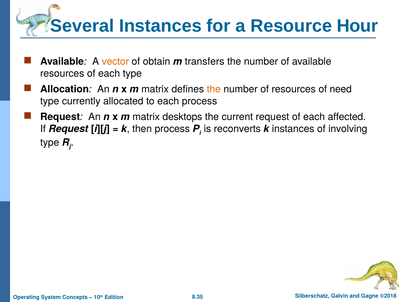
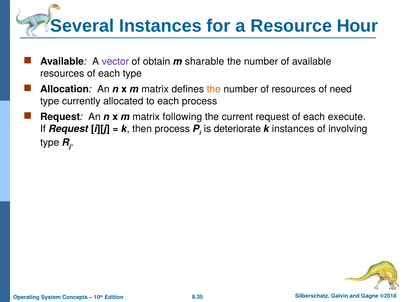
vector colour: orange -> purple (115, 62)
transfers: transfers -> sharable (205, 62)
desktops: desktops -> following (182, 117)
affected: affected -> execute (347, 117)
reconverts: reconverts -> deteriorate (237, 129)
